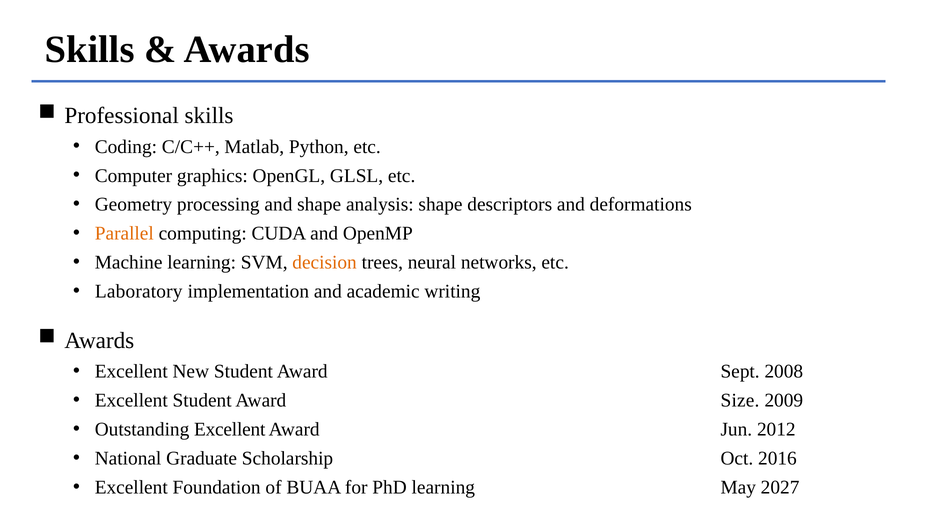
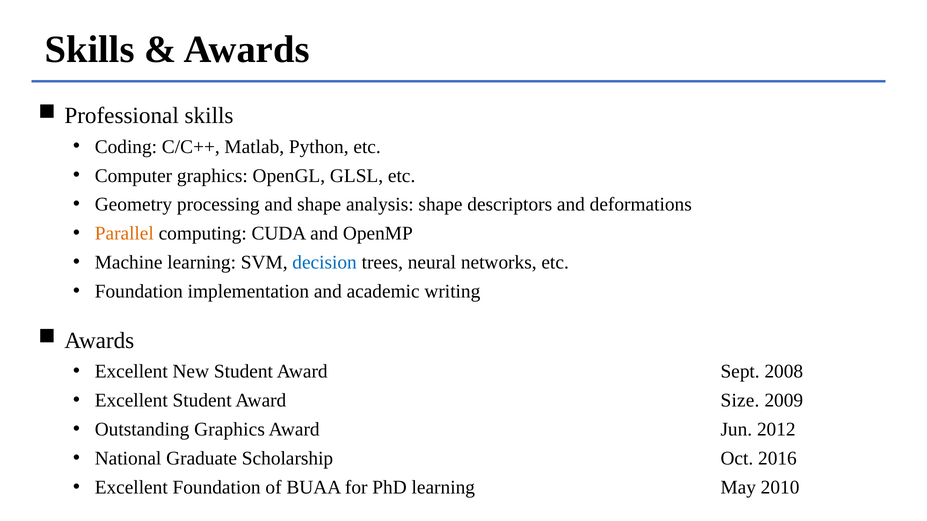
decision colour: orange -> blue (325, 263)
Laboratory: Laboratory -> Foundation (139, 292)
Outstanding Excellent: Excellent -> Graphics (230, 430)
2027: 2027 -> 2010 (780, 488)
